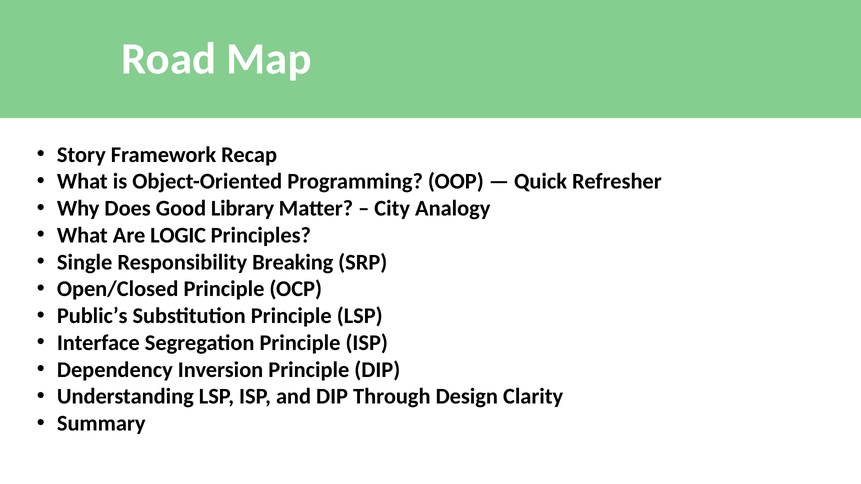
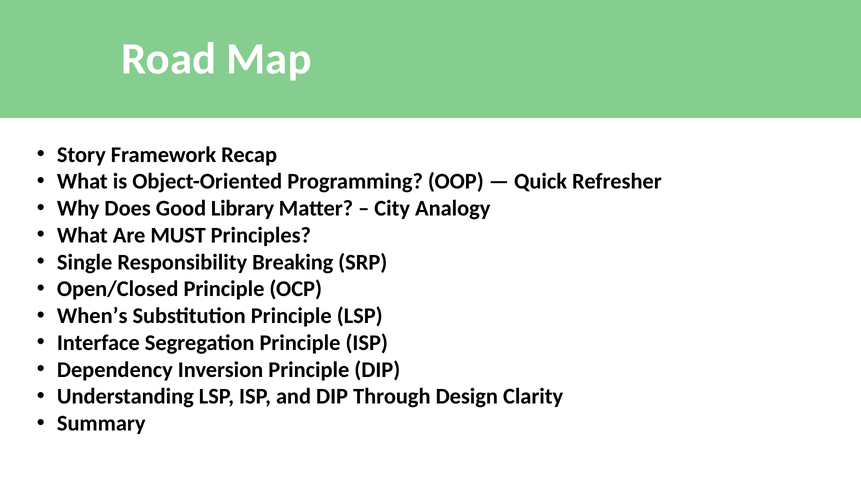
LOGIC: LOGIC -> MUST (178, 235)
Public’s: Public’s -> When’s (92, 316)
